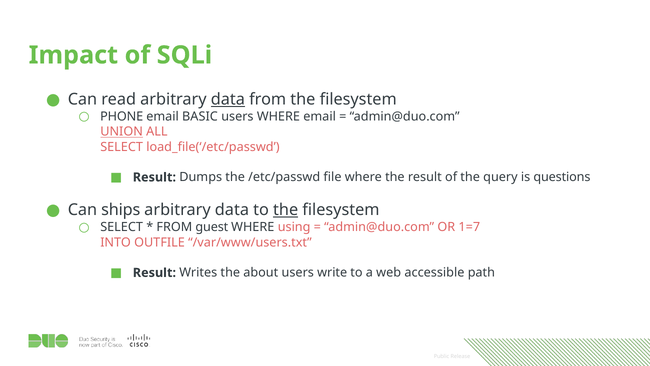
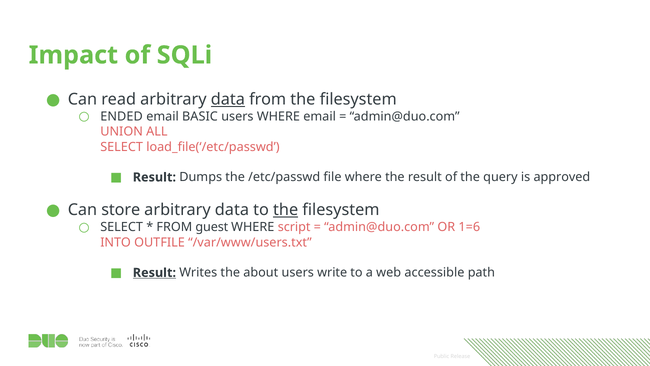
PHONE: PHONE -> ENDED (122, 116)
UNION underline: present -> none (122, 132)
questions: questions -> approved (562, 177)
ships: ships -> store (121, 210)
using: using -> script (294, 227)
1=7: 1=7 -> 1=6 (469, 227)
Result underline: none -> present (154, 272)
